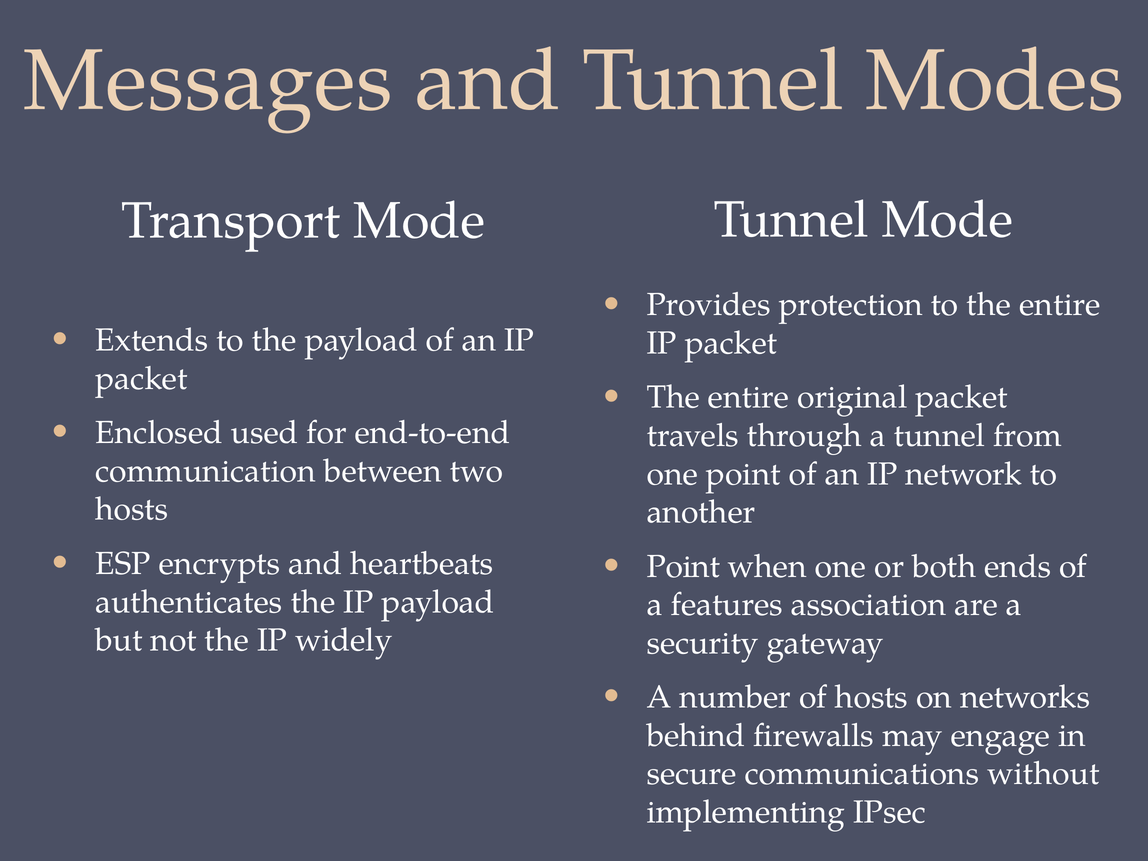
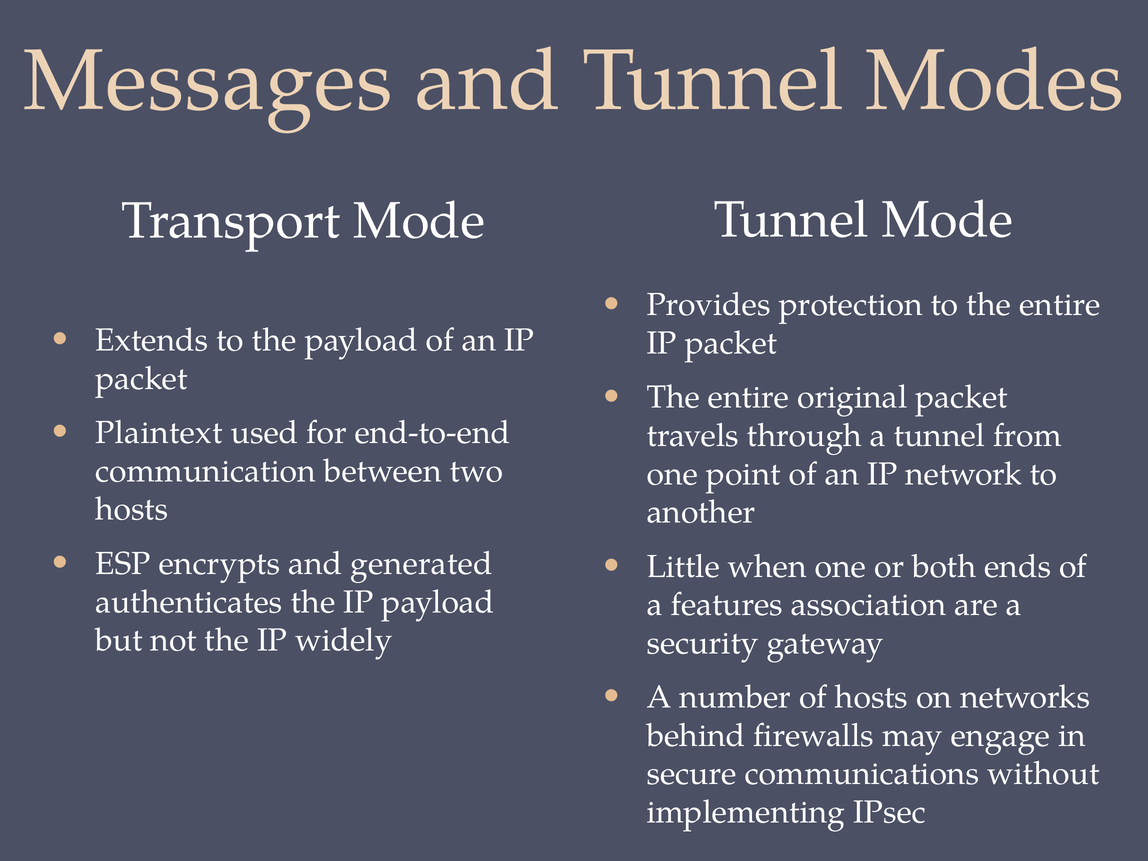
Enclosed: Enclosed -> Plaintext (159, 433)
heartbeats: heartbeats -> generated (422, 564)
Point: Point -> Little (683, 567)
